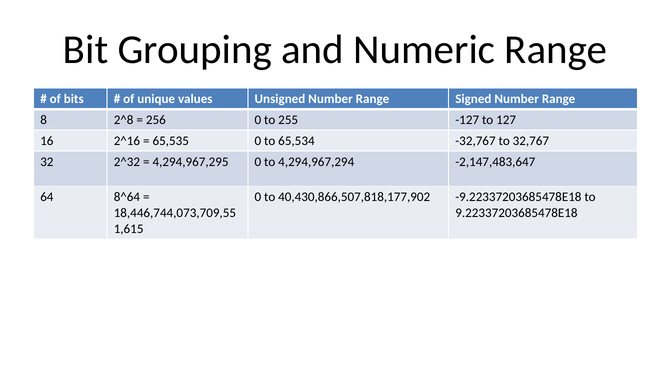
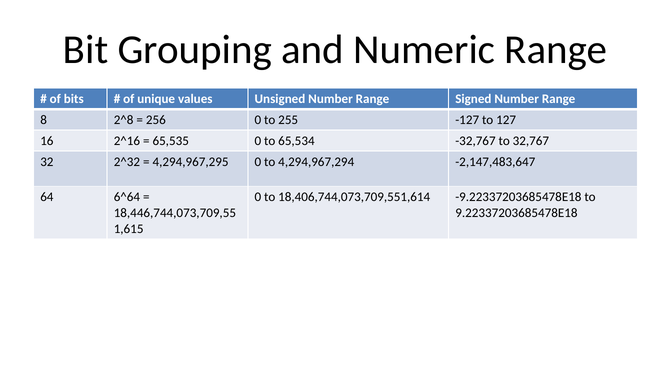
8^64: 8^64 -> 6^64 (127, 197)
40,430,866,507,818,177,902: 40,430,866,507,818,177,902 -> 18,406,744,073,709,551,614 (354, 197)
